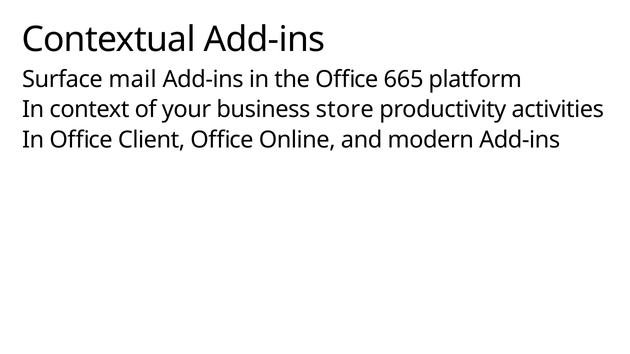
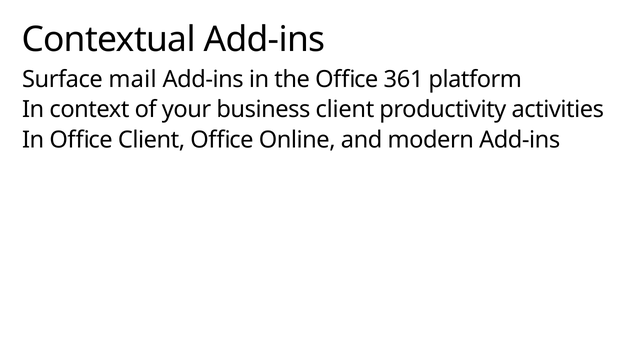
665: 665 -> 361 (404, 80)
business store: store -> client (345, 110)
